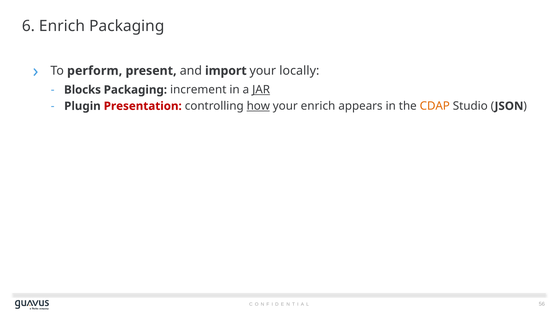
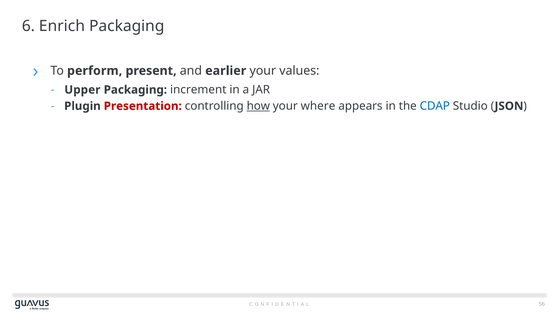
import: import -> earlier (226, 71)
locally: locally -> values (299, 71)
Blocks: Blocks -> Upper (82, 90)
JAR underline: present -> none (261, 90)
your enrich: enrich -> where (318, 106)
CDAP colour: orange -> blue (435, 106)
